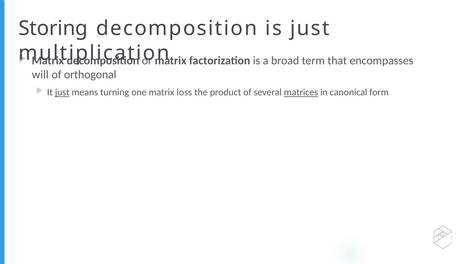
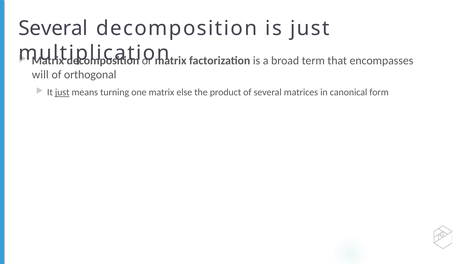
Storing: Storing -> Several (53, 29)
loss: loss -> else (184, 92)
matrices underline: present -> none (301, 92)
